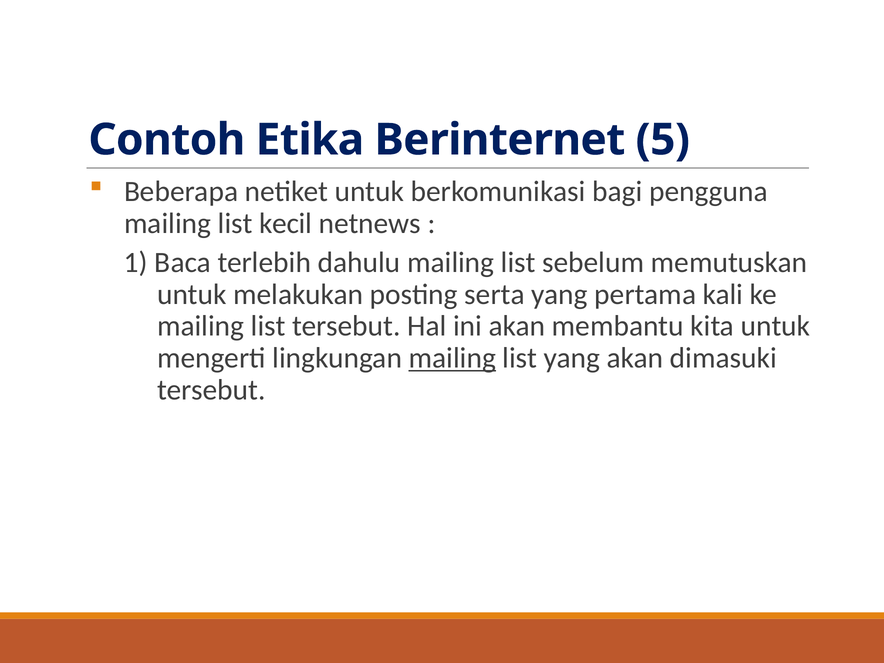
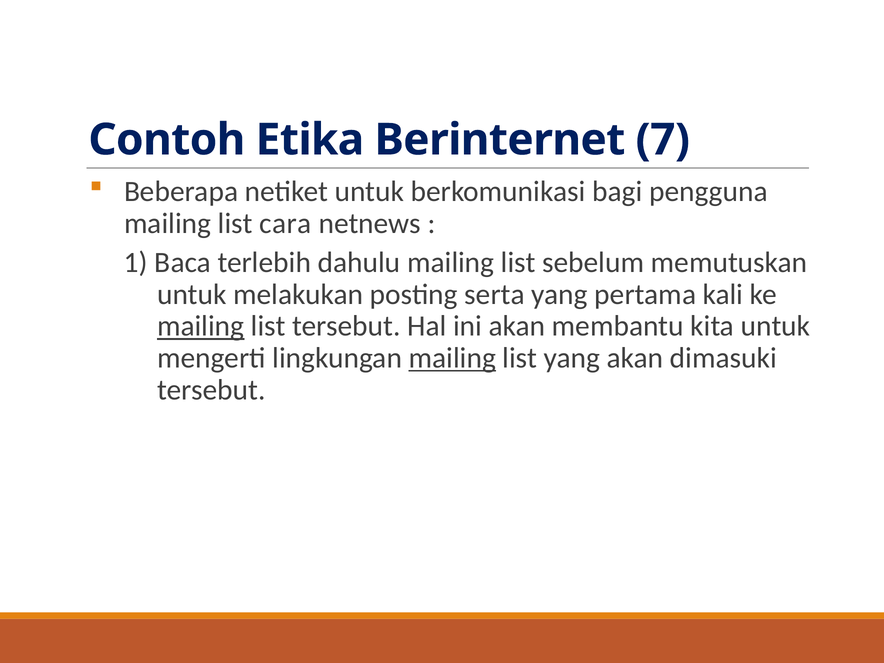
5: 5 -> 7 (663, 140)
kecil: kecil -> cara (285, 223)
mailing underline: none -> present (201, 326)
